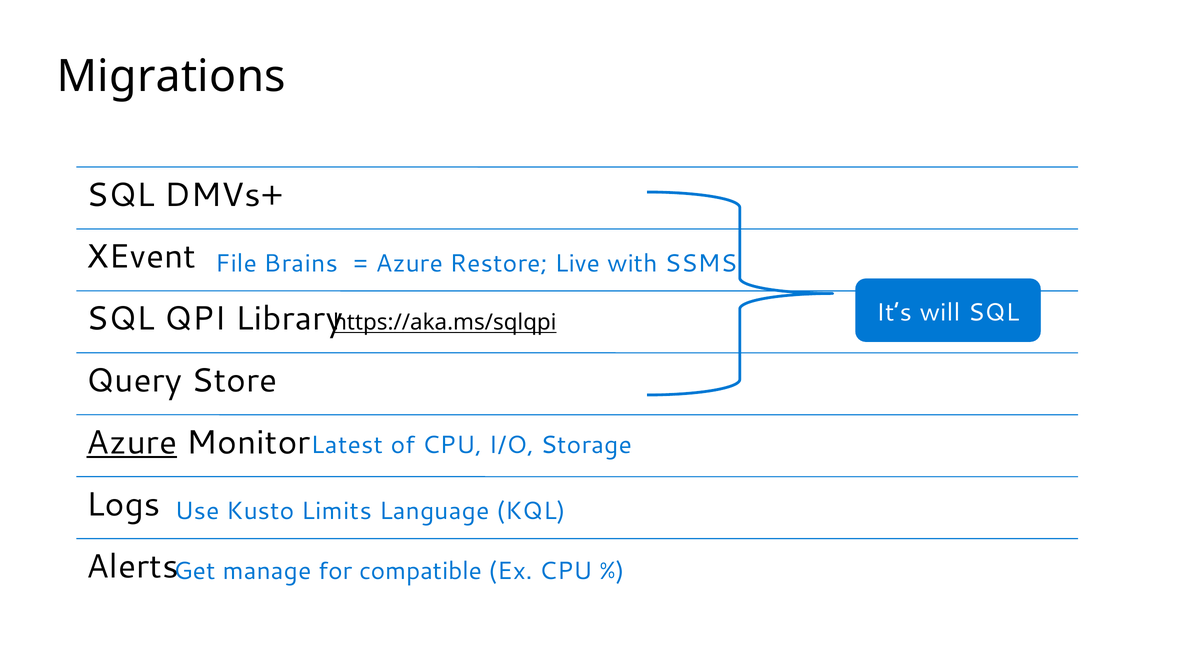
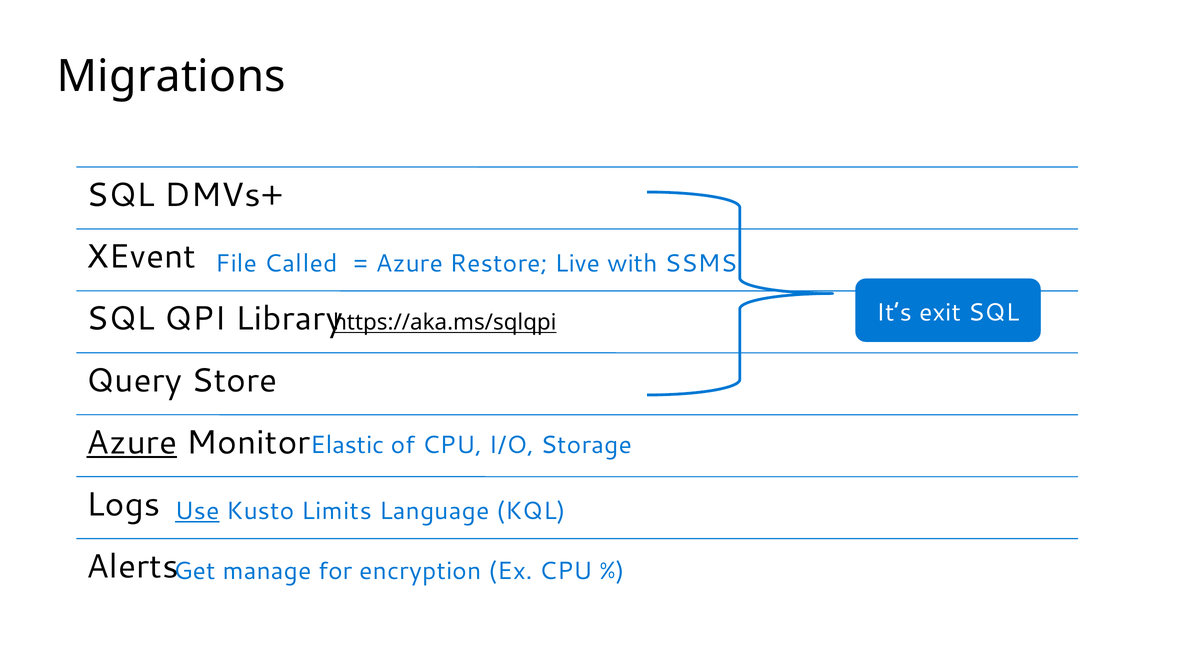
Brains: Brains -> Called (301, 264)
will: will -> exit (940, 313)
Latest: Latest -> Elastic (347, 445)
Use underline: none -> present (197, 511)
compatible: compatible -> encryption (420, 571)
